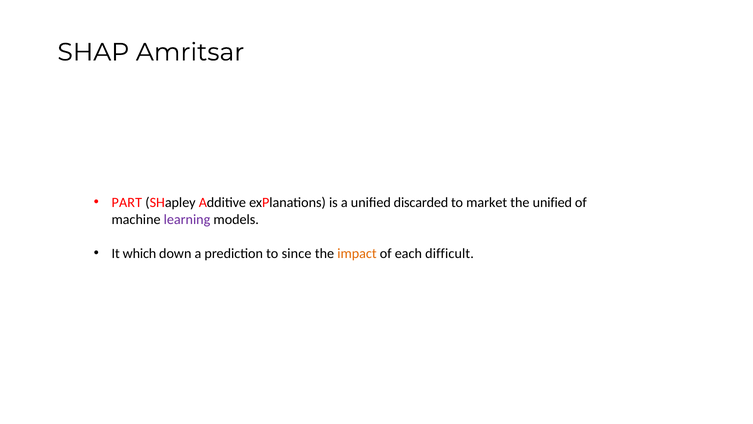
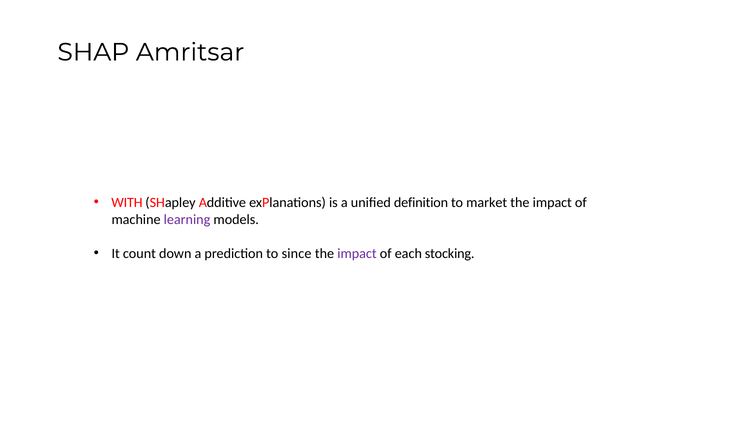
PART: PART -> WITH (127, 202)
discarded: discarded -> definition (421, 202)
unified: unified -> impact (552, 202)
which: which -> count (139, 253)
impact colour: orange -> purple (357, 253)
difficult: difficult -> stocking (450, 253)
